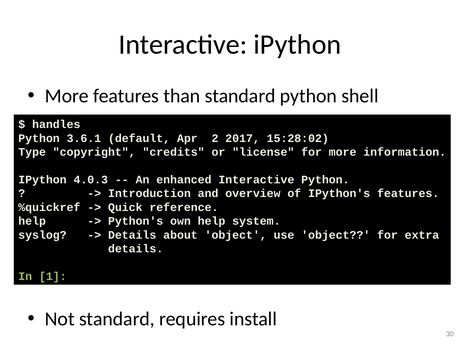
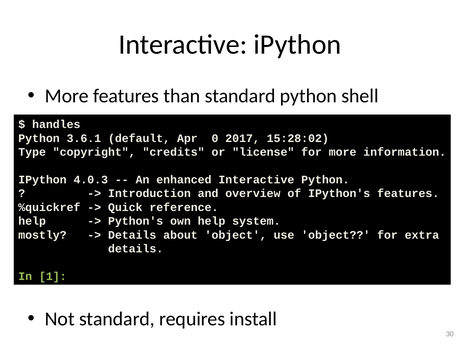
2: 2 -> 0 (215, 138)
syslog: syslog -> mostly (42, 235)
